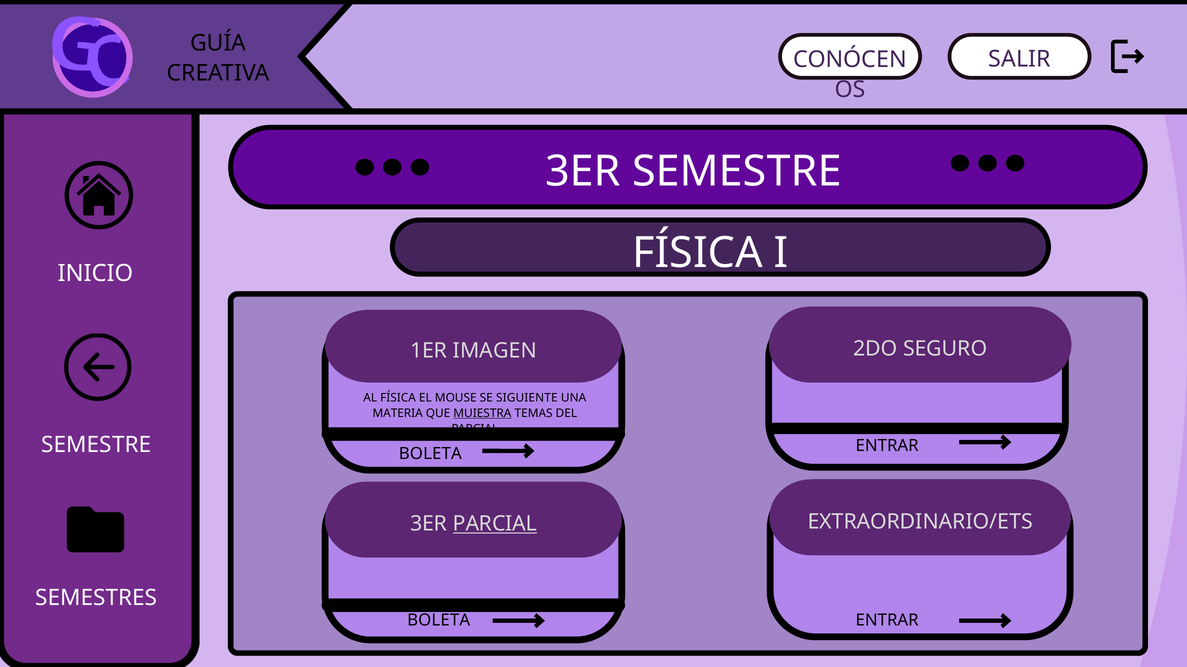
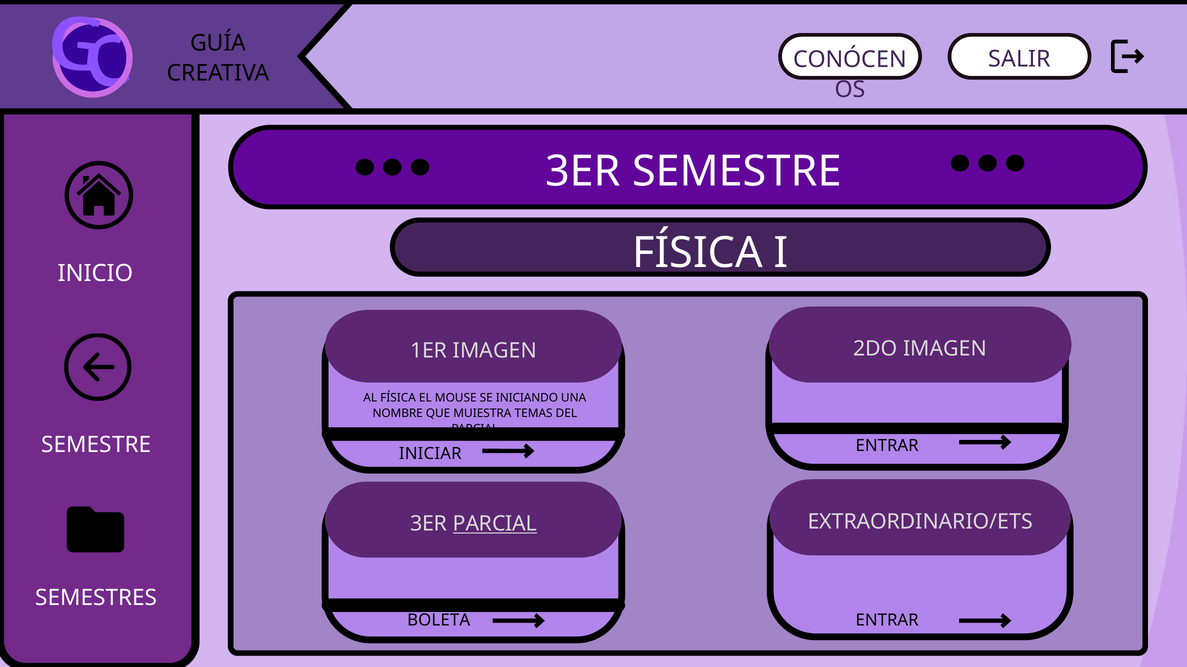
2DO SEGURO: SEGURO -> IMAGEN (945, 349)
SIGUIENTE: SIGUIENTE -> INICIANDO (527, 398)
MATERIA: MATERIA -> NOMBRE (398, 414)
MUIESTRA underline: present -> none (482, 414)
BOLETA: BOLETA -> INICIAR (430, 454)
